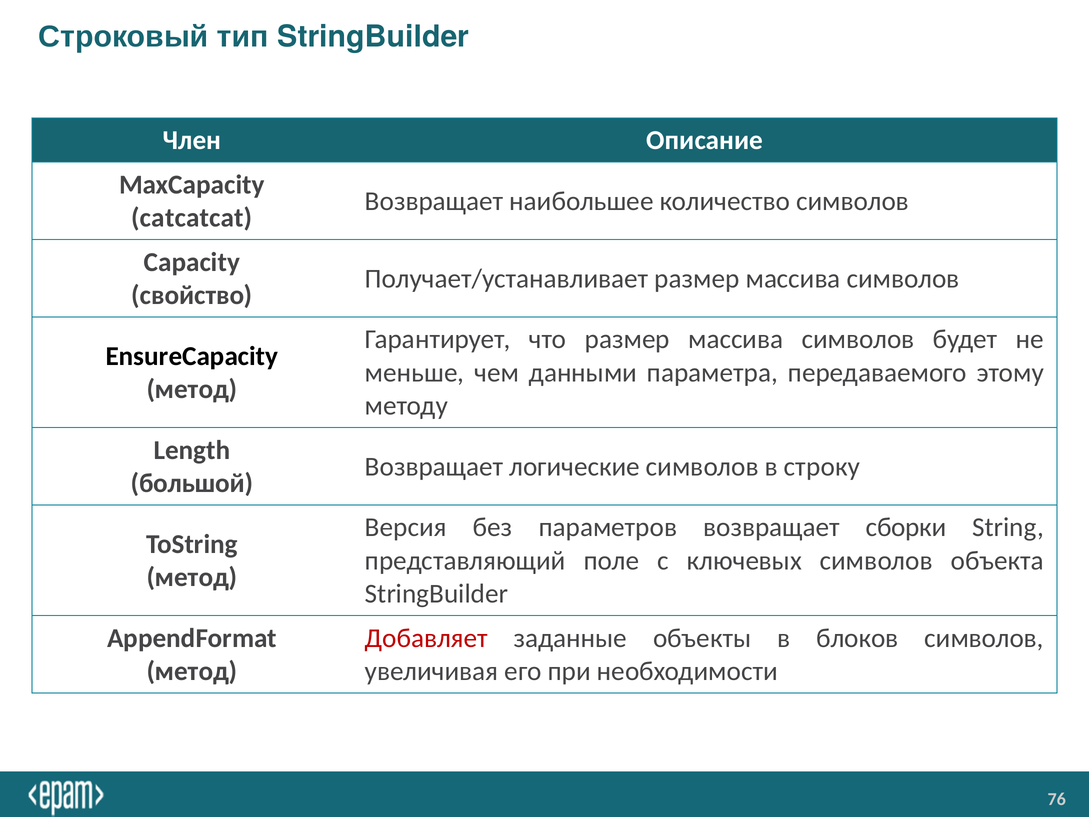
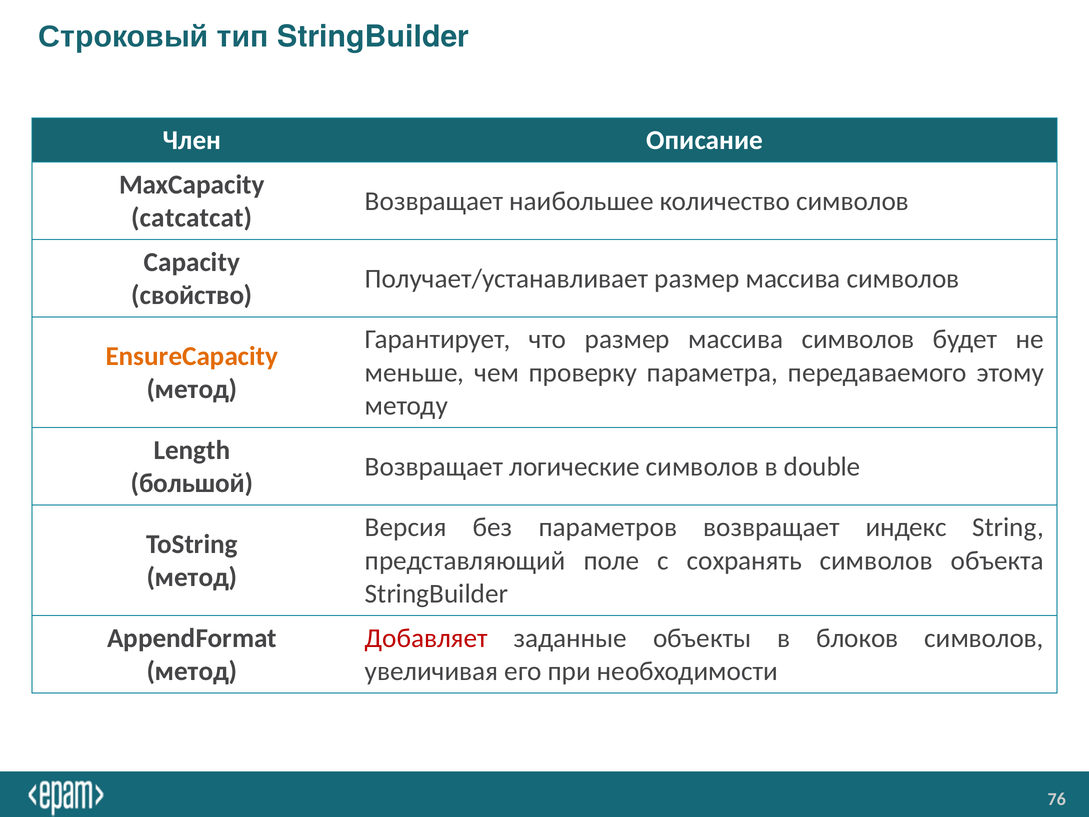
EnsureCapacity colour: black -> orange (192, 356)
данными: данными -> проверку (583, 373)
строку: строку -> double (822, 467)
сборки: сборки -> индекс (906, 527)
ключевых: ключевых -> сохранять (744, 561)
